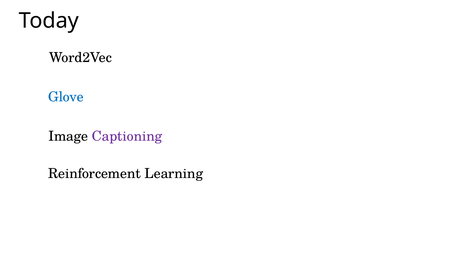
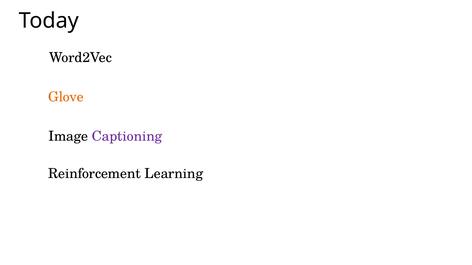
Glove colour: blue -> orange (66, 97)
